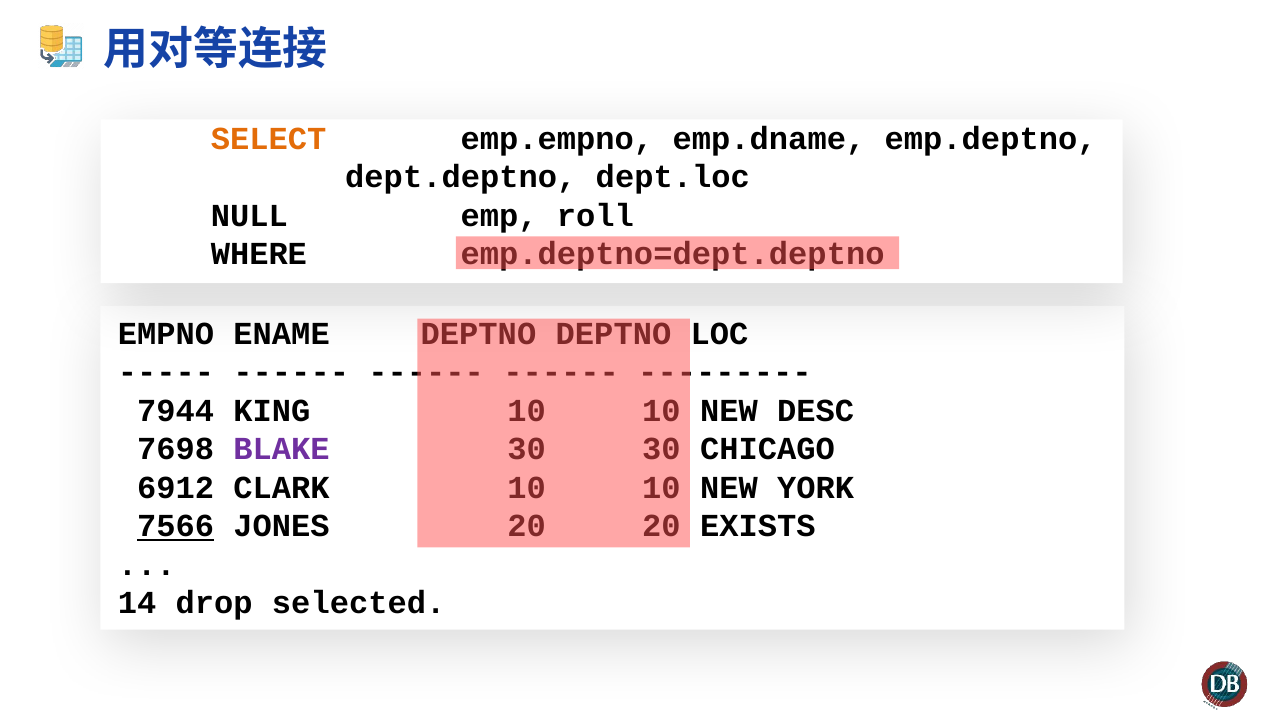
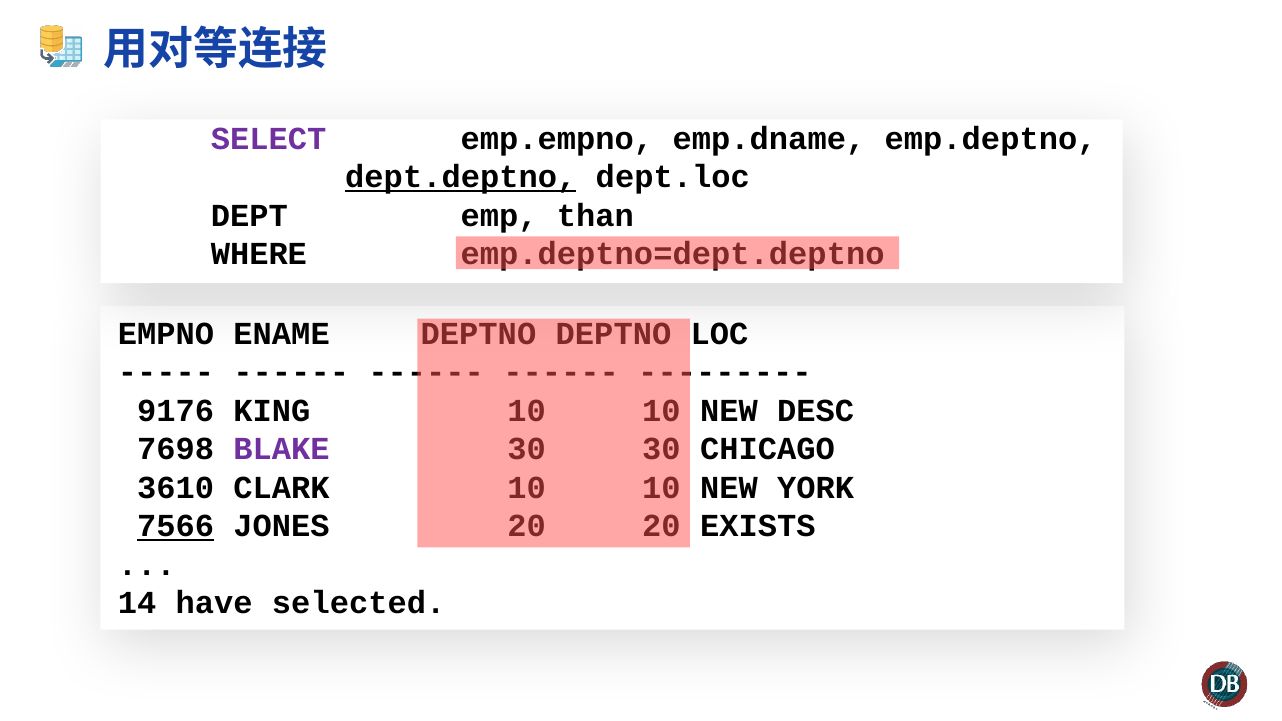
SELECT colour: orange -> purple (269, 139)
dept.deptno underline: none -> present (461, 177)
NULL: NULL -> DEPT (249, 216)
roll: roll -> than (595, 216)
7944: 7944 -> 9176 (176, 411)
6912: 6912 -> 3610 (176, 488)
drop: drop -> have (214, 603)
